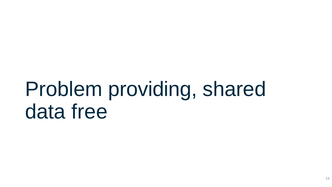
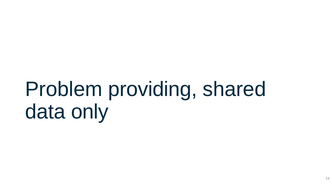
free: free -> only (90, 112)
